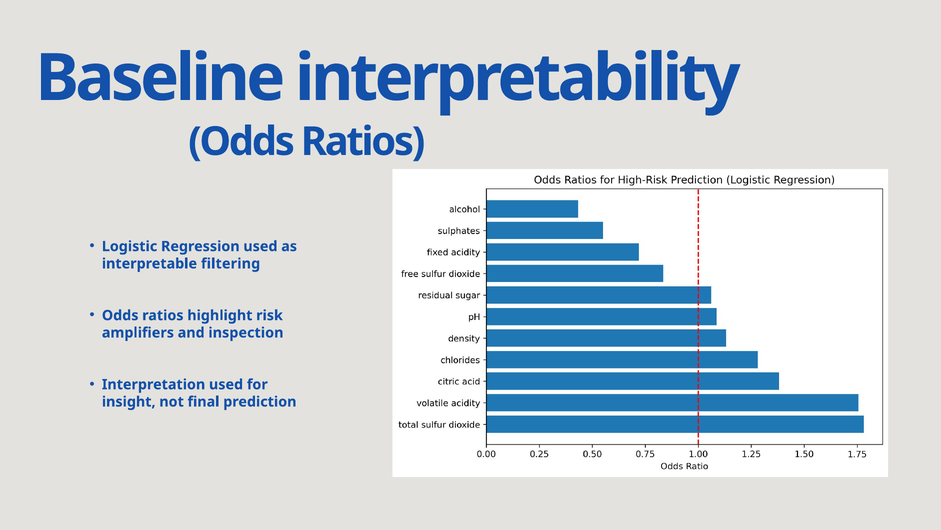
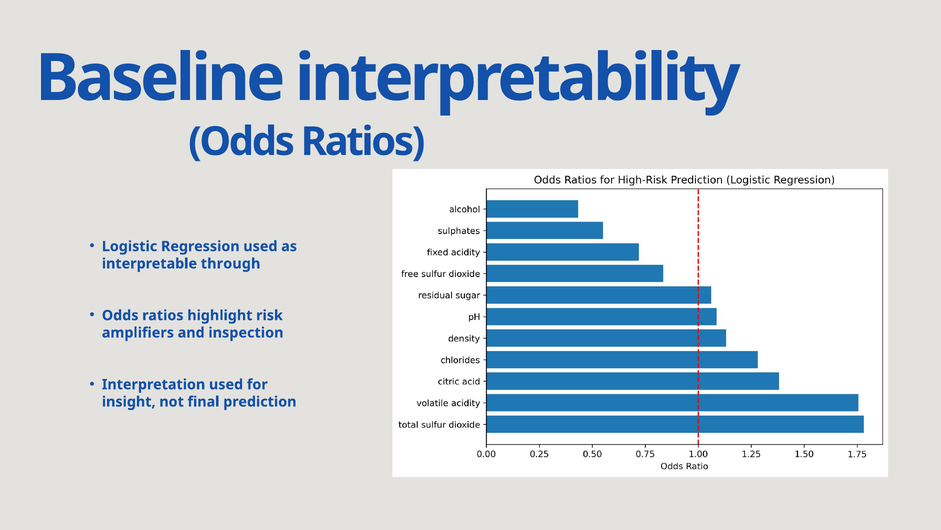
filtering: filtering -> through (231, 263)
